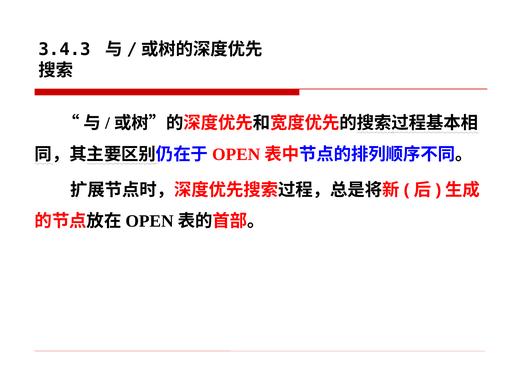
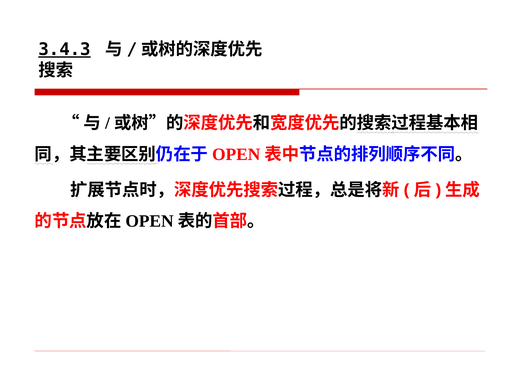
3.4.3 underline: none -> present (65, 50)
